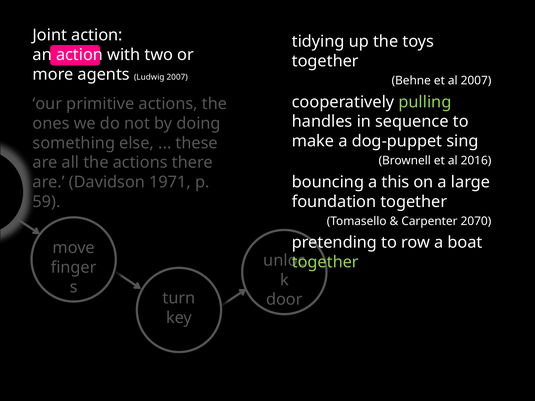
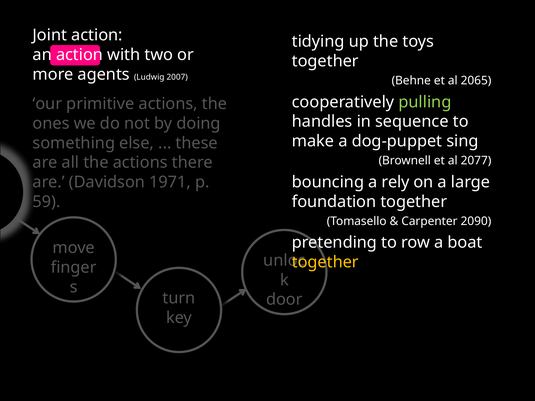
al 2007: 2007 -> 2065 (476, 81)
2016: 2016 -> 2077 (476, 161)
this: this -> rely (396, 182)
2070: 2070 -> 2090 (476, 221)
together colour: light green -> yellow (325, 262)
